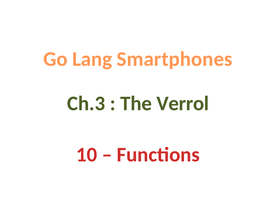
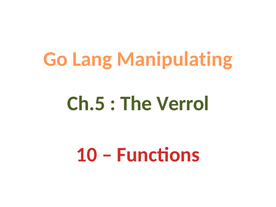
Smartphones: Smartphones -> Manipulating (175, 59)
Ch.3: Ch.3 -> Ch.5 (86, 103)
